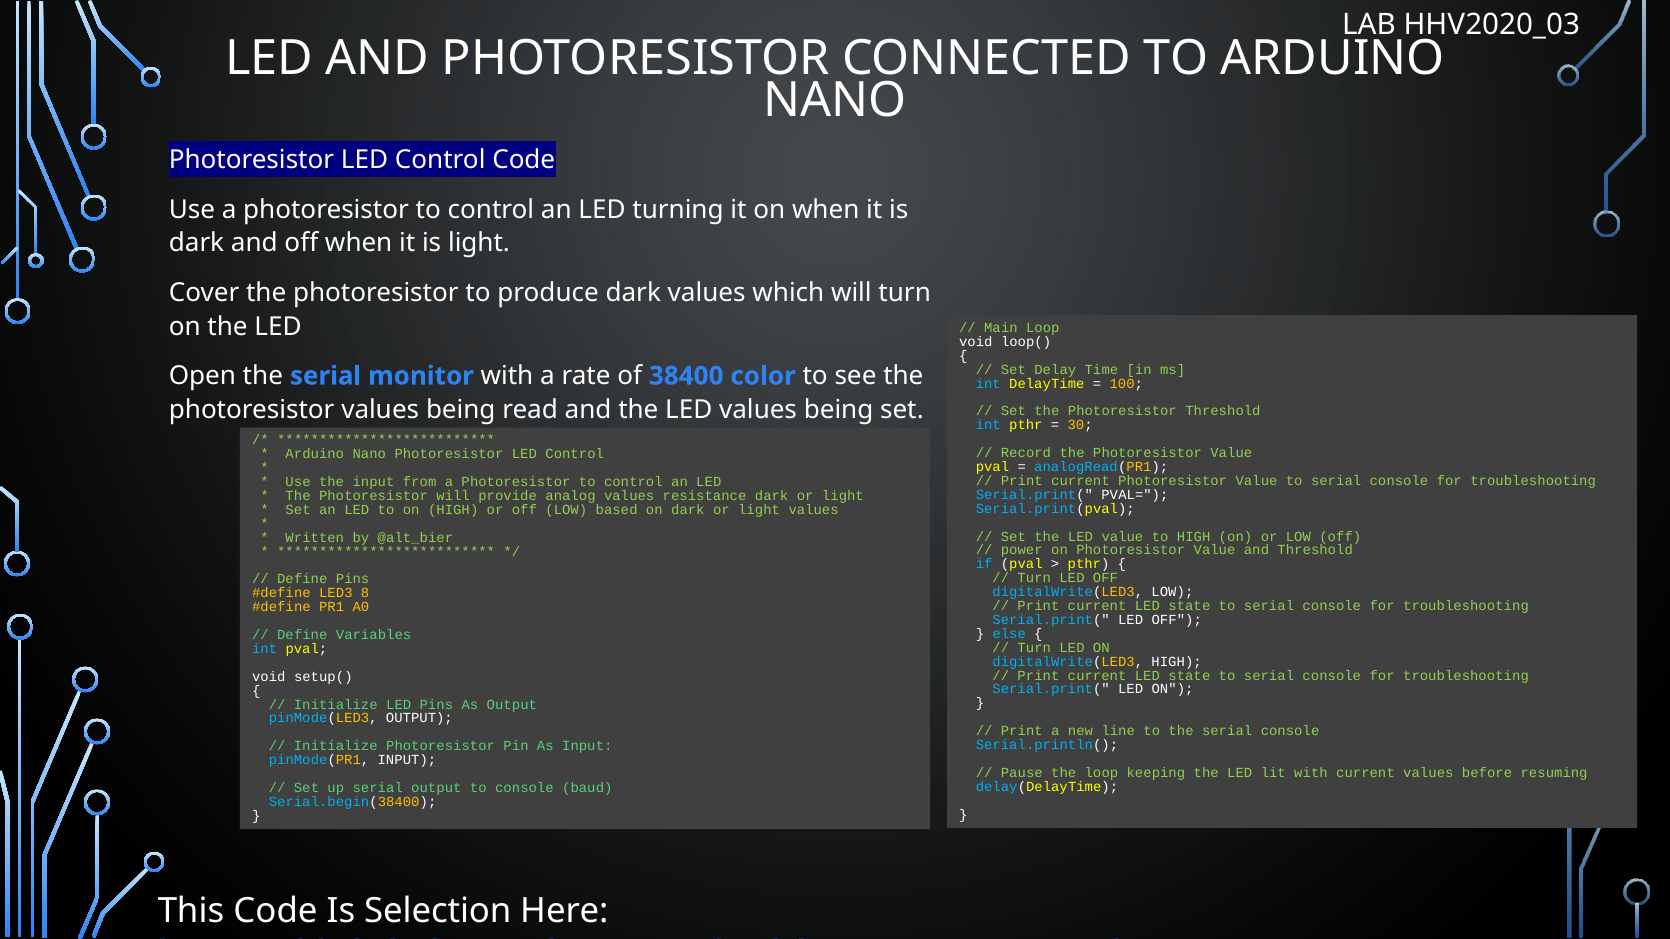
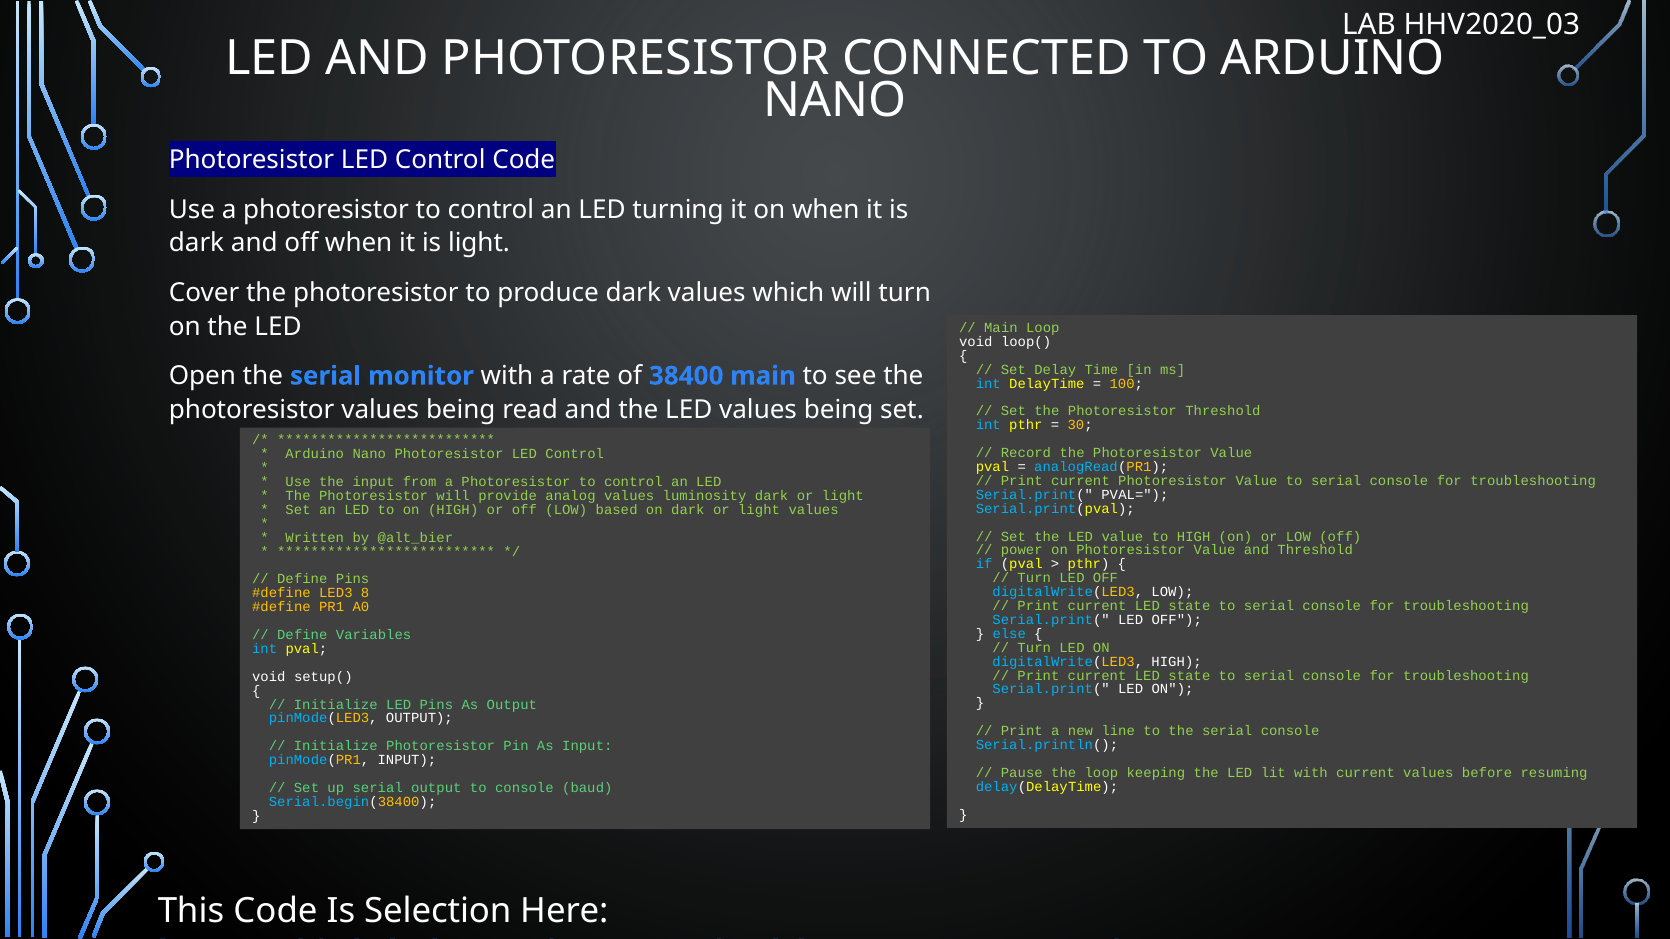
38400 color: color -> main (763, 376)
resistance: resistance -> luminosity (705, 496)
